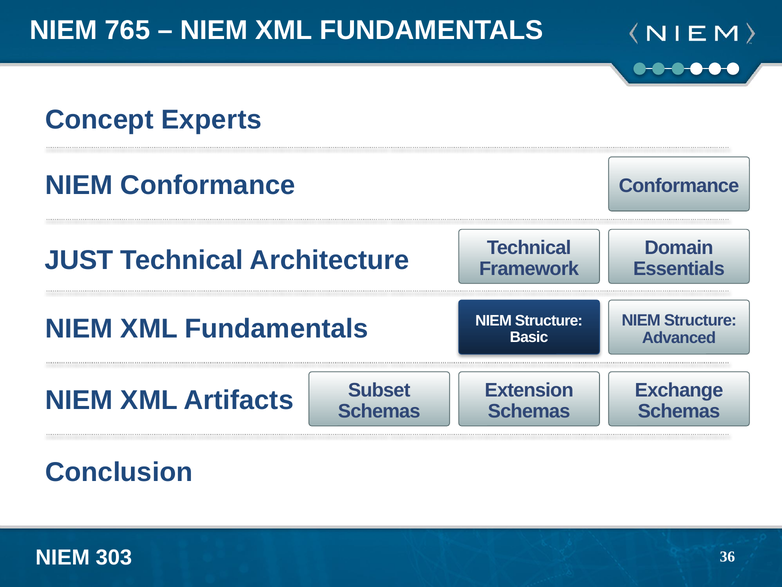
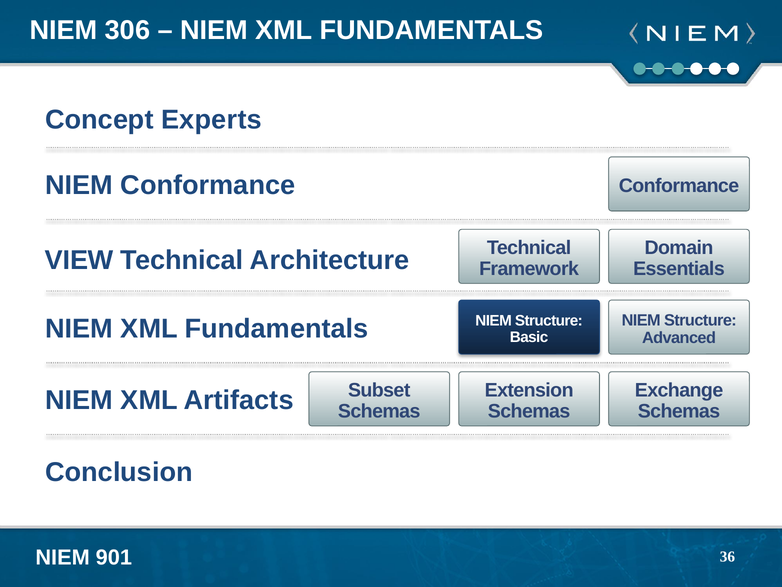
765: 765 -> 306 (127, 30)
JUST: JUST -> VIEW (79, 260)
303: 303 -> 901 (114, 557)
